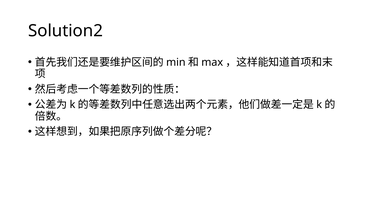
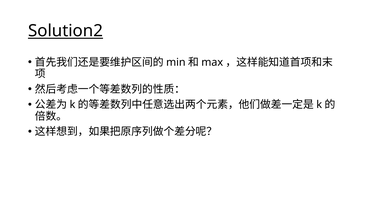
Solution2 underline: none -> present (66, 31)
